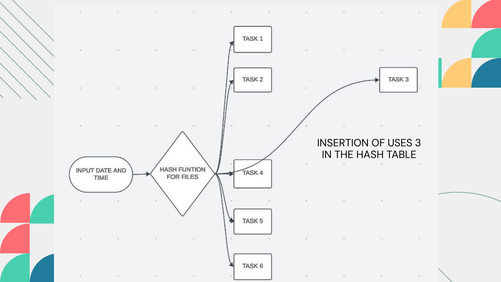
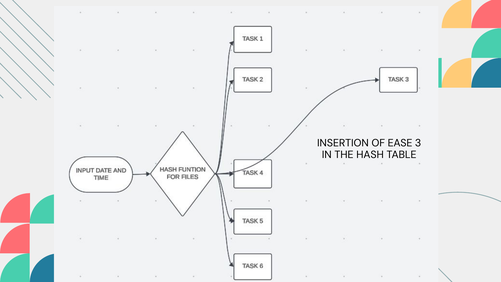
USES: USES -> EASE (400, 143)
